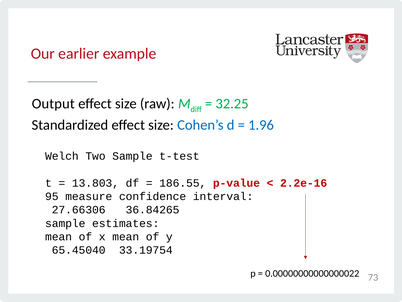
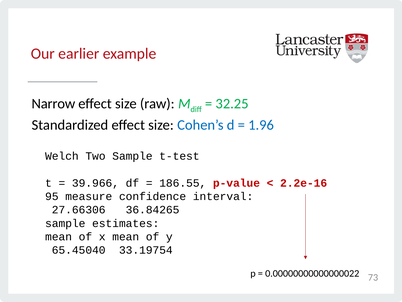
Output: Output -> Narrow (53, 103)
13.803: 13.803 -> 39.966 (95, 183)
